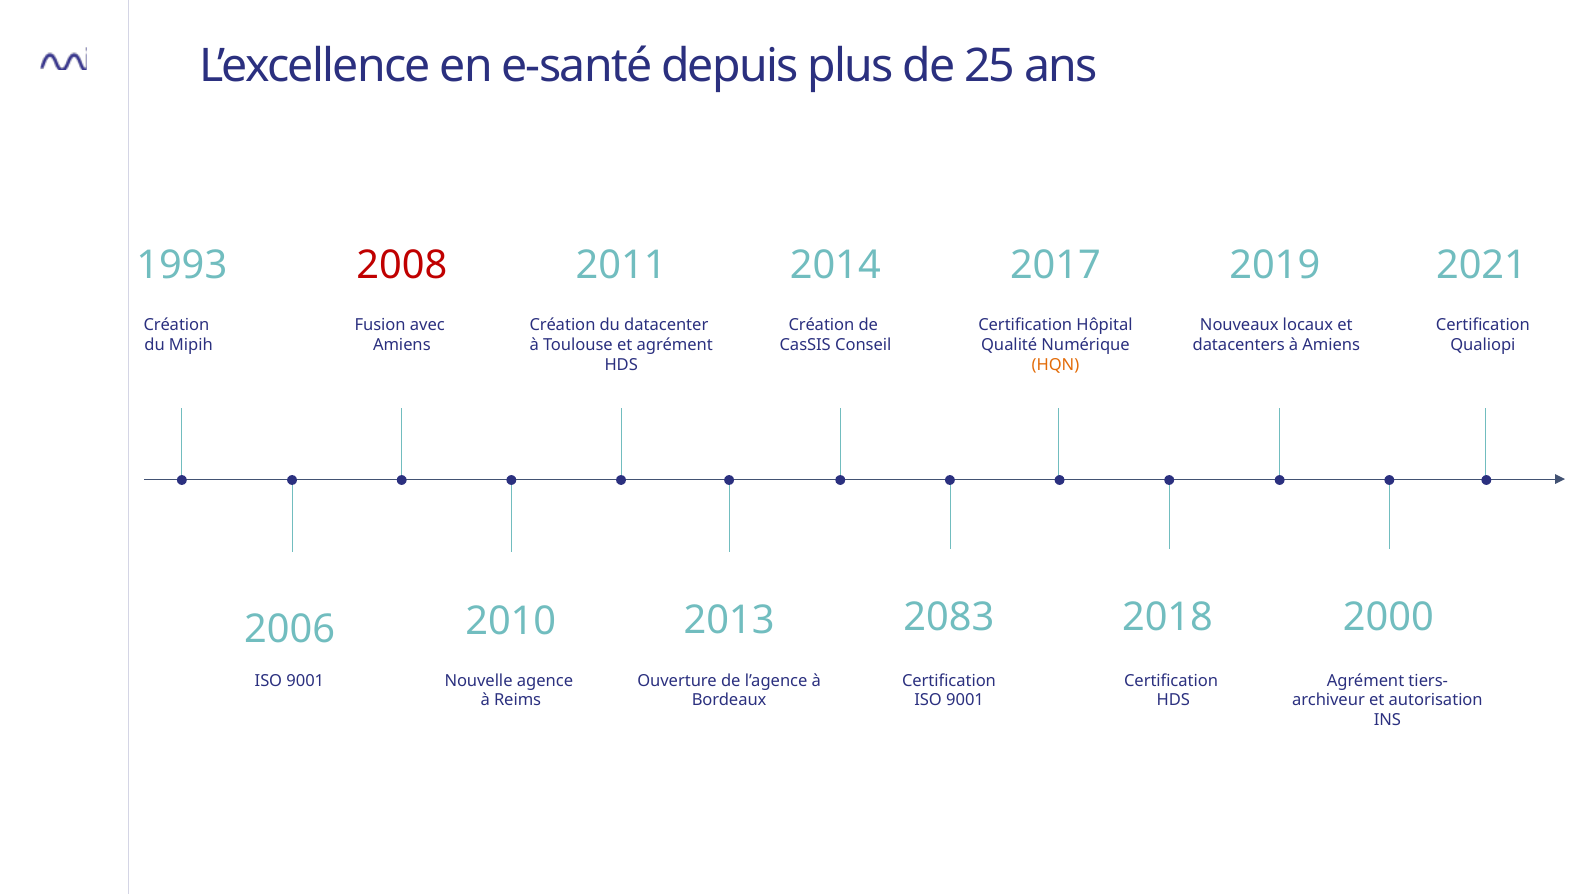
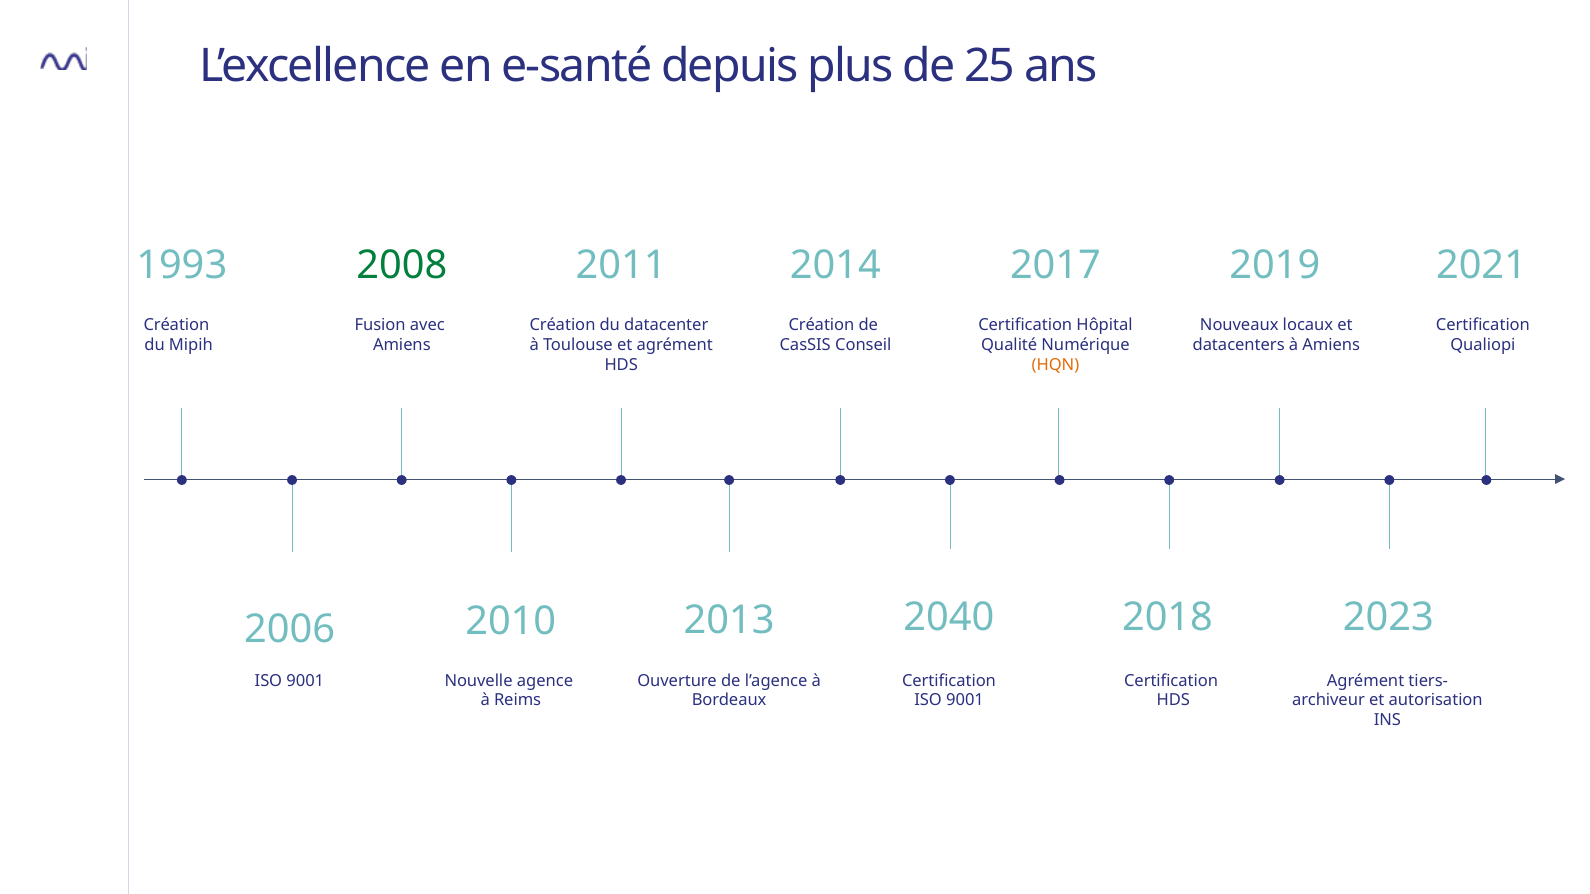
2008 colour: red -> green (402, 265)
2083: 2083 -> 2040 (949, 618)
2000: 2000 -> 2023 (1388, 618)
